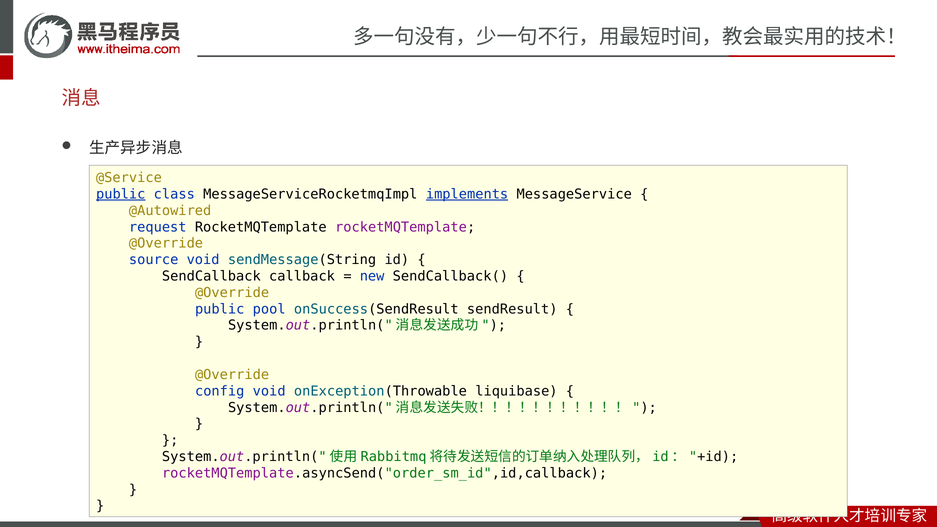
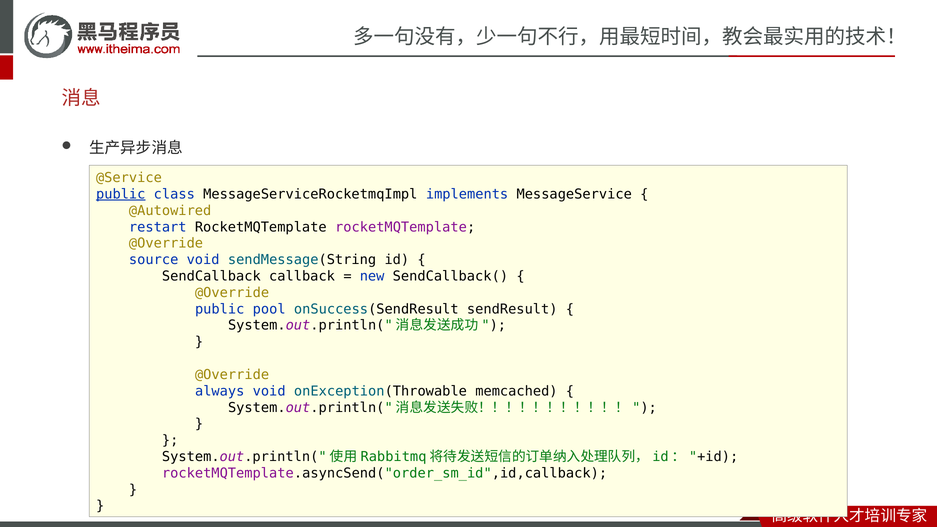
implements underline: present -> none (467, 194)
request: request -> restart (158, 227)
config: config -> always (220, 391)
liquibase: liquibase -> memcached (516, 391)
